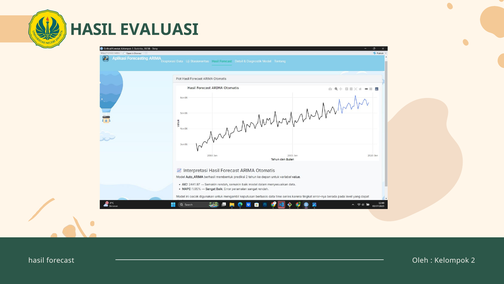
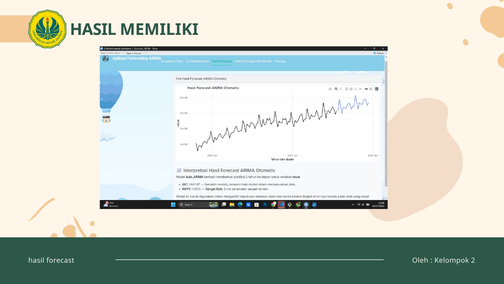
EVALUASI: EVALUASI -> MEMILIKI (159, 30)
